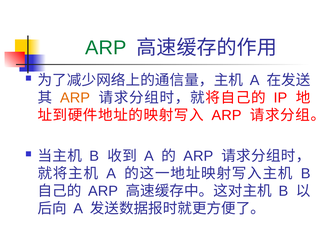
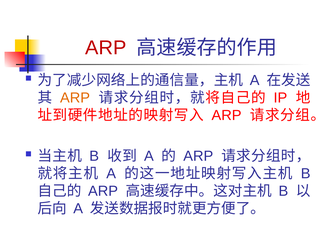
ARP colour: green -> red (106, 48)
